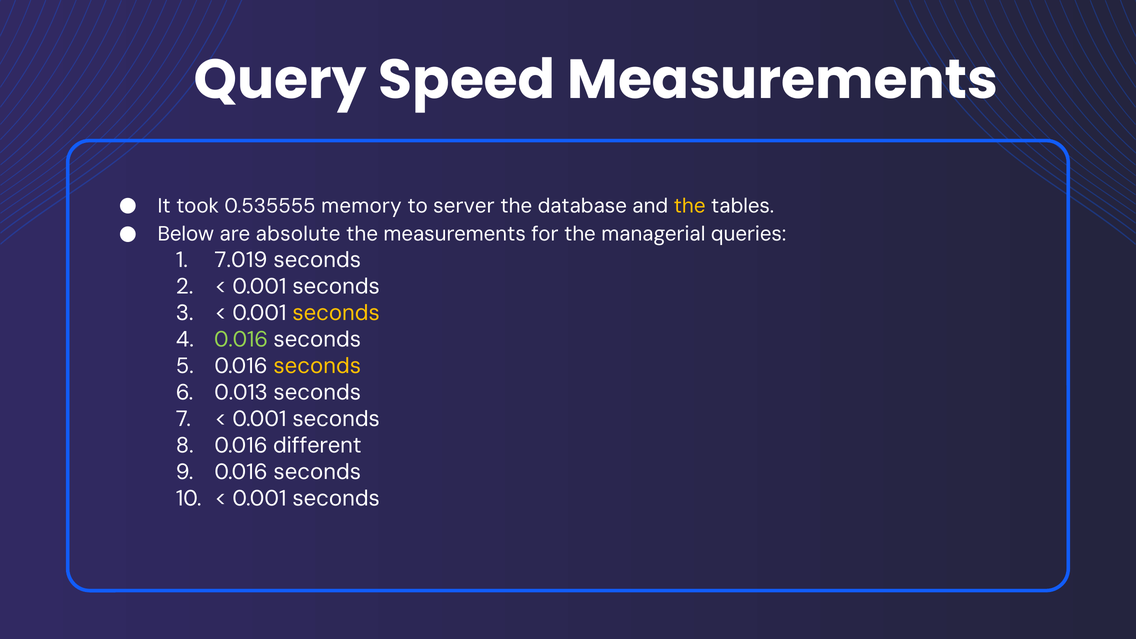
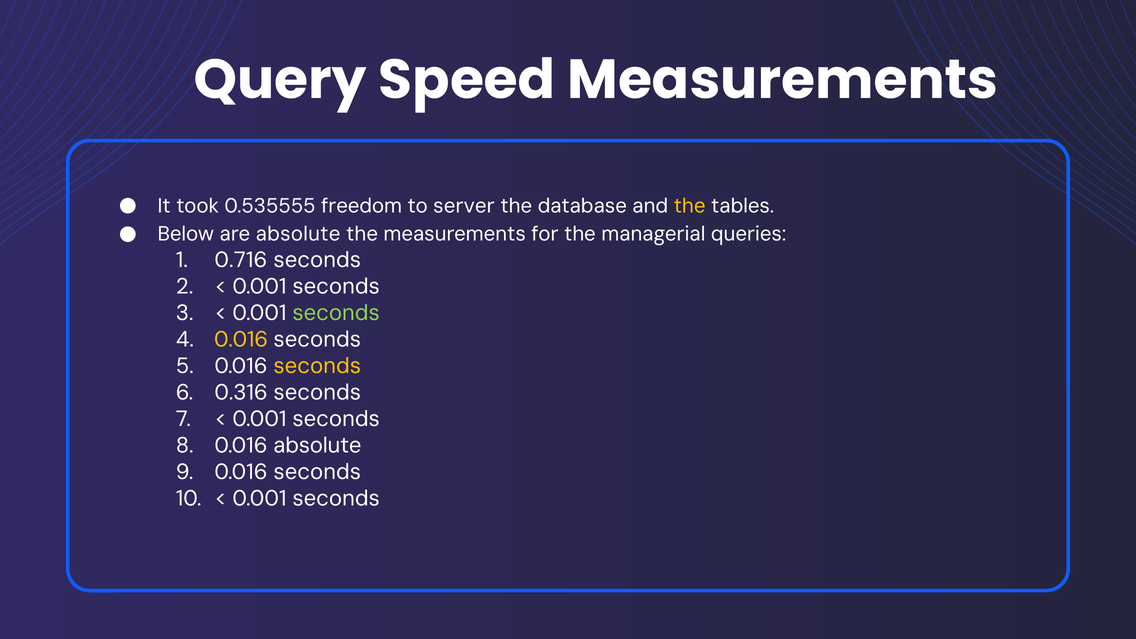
memory: memory -> freedom (362, 206)
7.019: 7.019 -> 0.716 (241, 260)
seconds colour: yellow -> light green (336, 313)
0.016 colour: light green -> yellow (241, 339)
0.013: 0.013 -> 0.316 (241, 393)
0.016 different: different -> absolute (317, 446)
